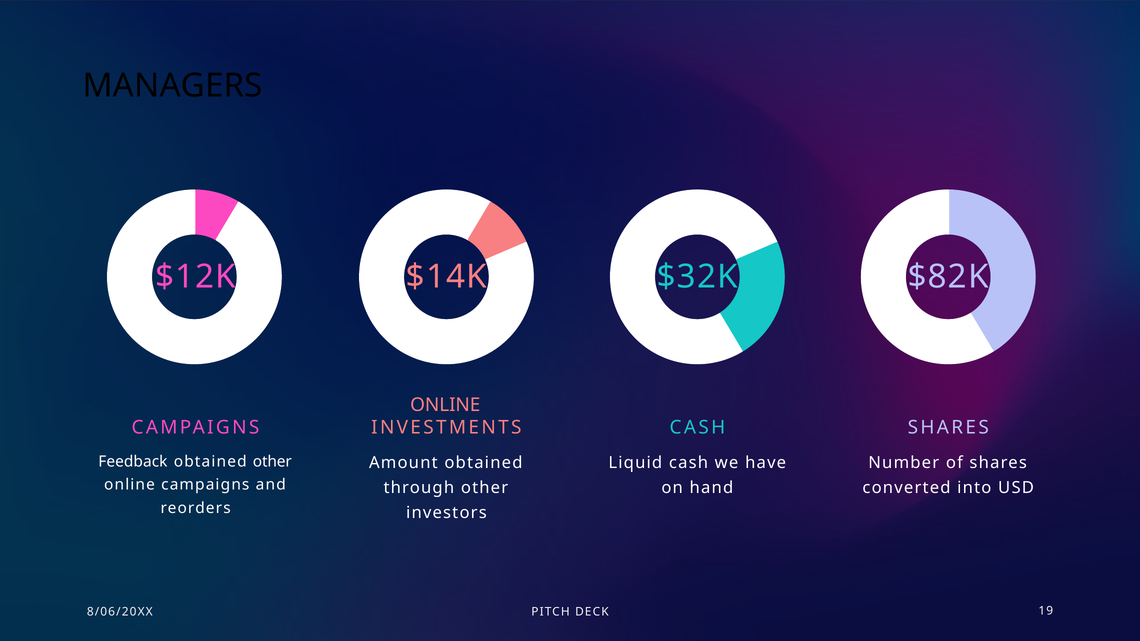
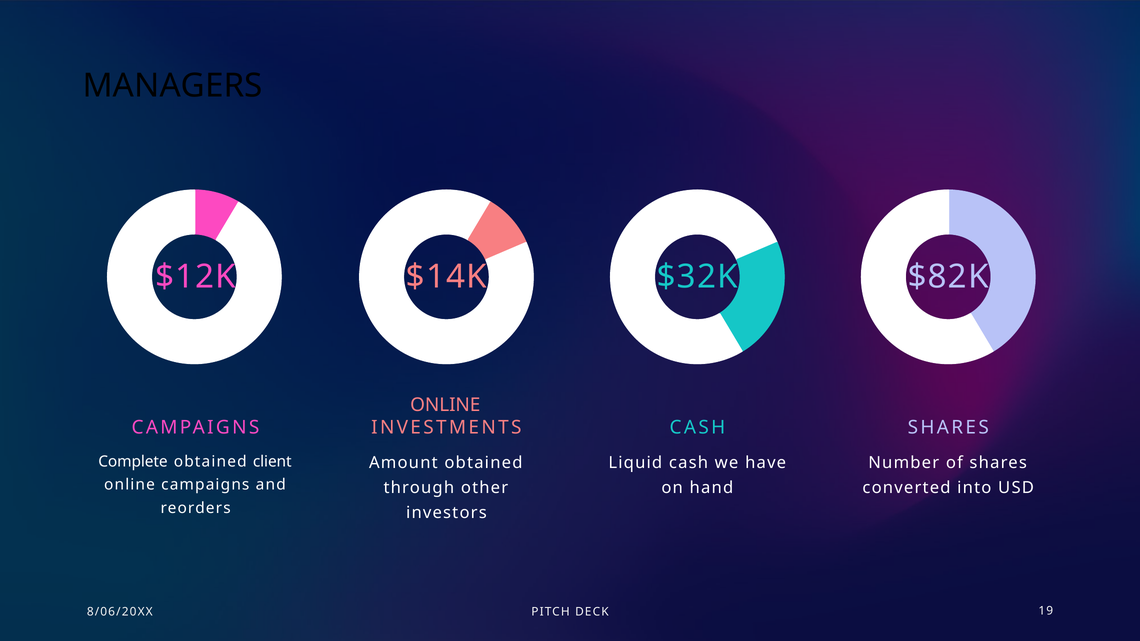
Feedback: Feedback -> Complete (133, 462)
obtained other: other -> client (272, 462)
